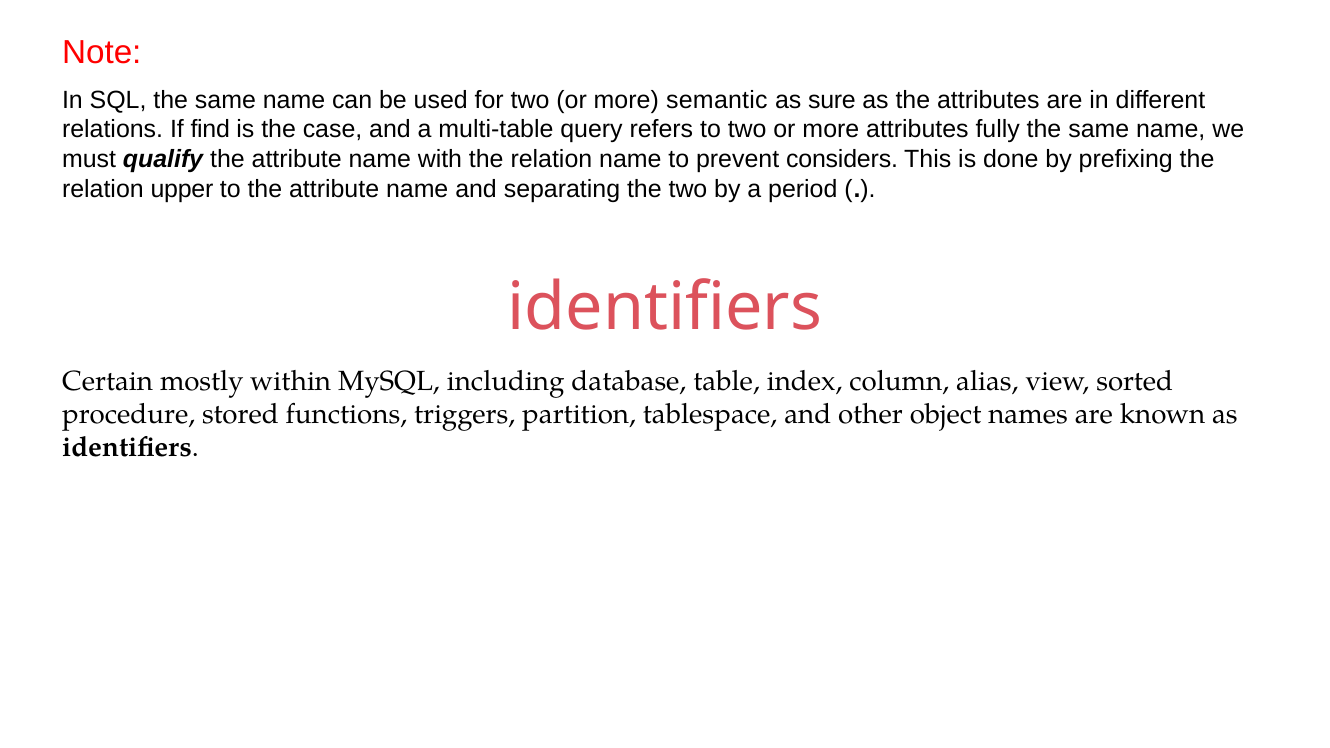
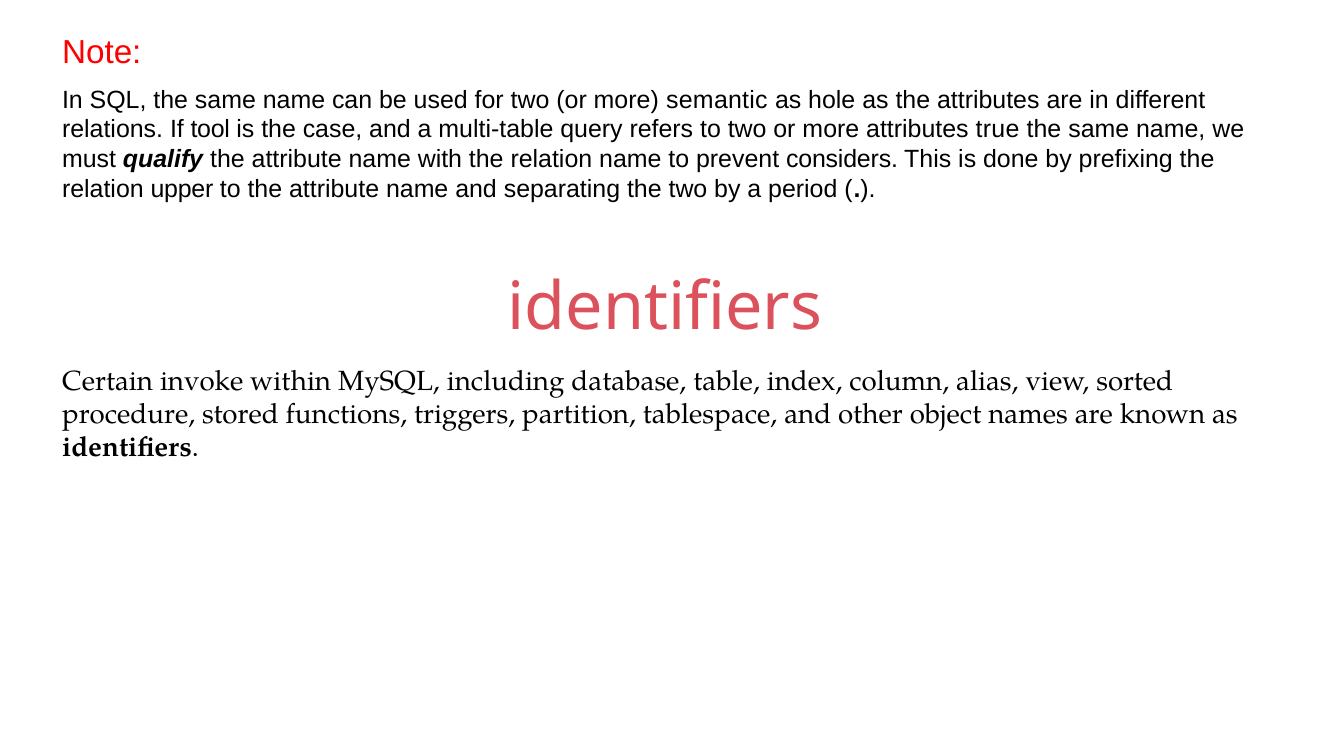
sure: sure -> hole (832, 100)
find: find -> tool (210, 130)
fully: fully -> true (998, 130)
mostly: mostly -> invoke (202, 381)
